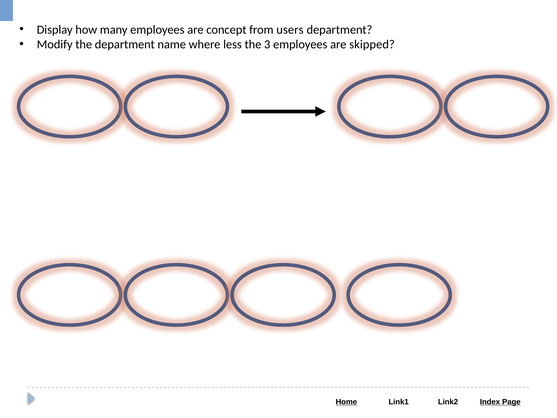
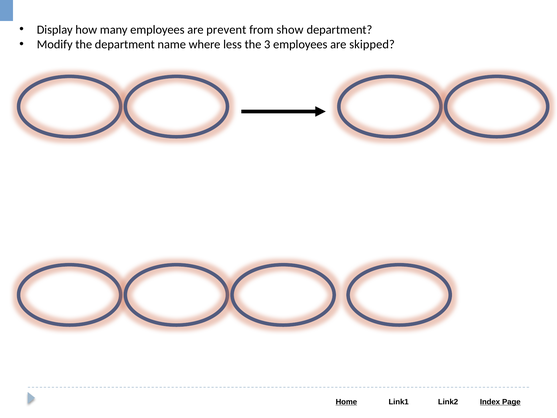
concept: concept -> prevent (226, 30)
users: users -> show (290, 30)
